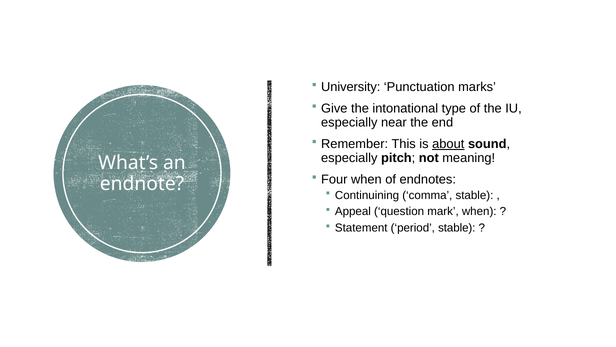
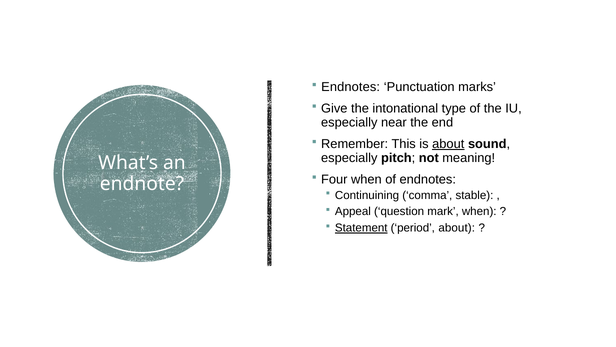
University: University -> Endnotes (351, 87)
Statement underline: none -> present (361, 228)
period stable: stable -> about (457, 228)
